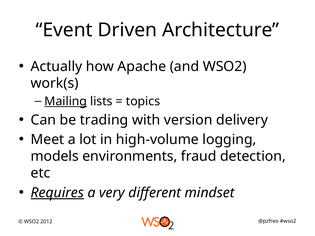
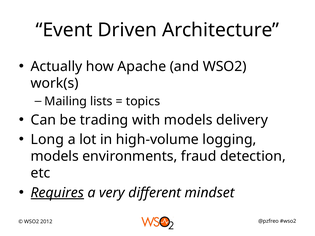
Mailing underline: present -> none (66, 101)
with version: version -> models (188, 120)
Meet: Meet -> Long (47, 140)
